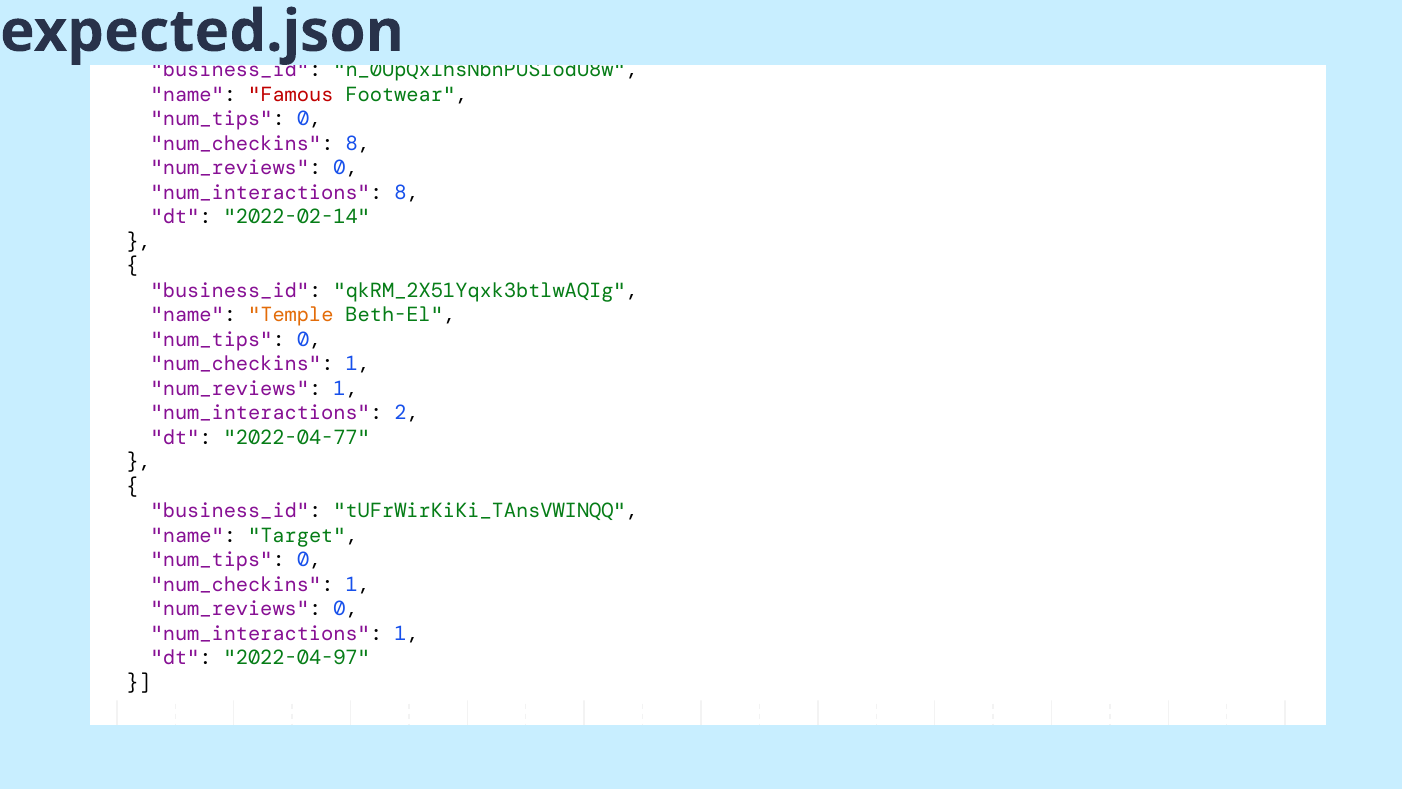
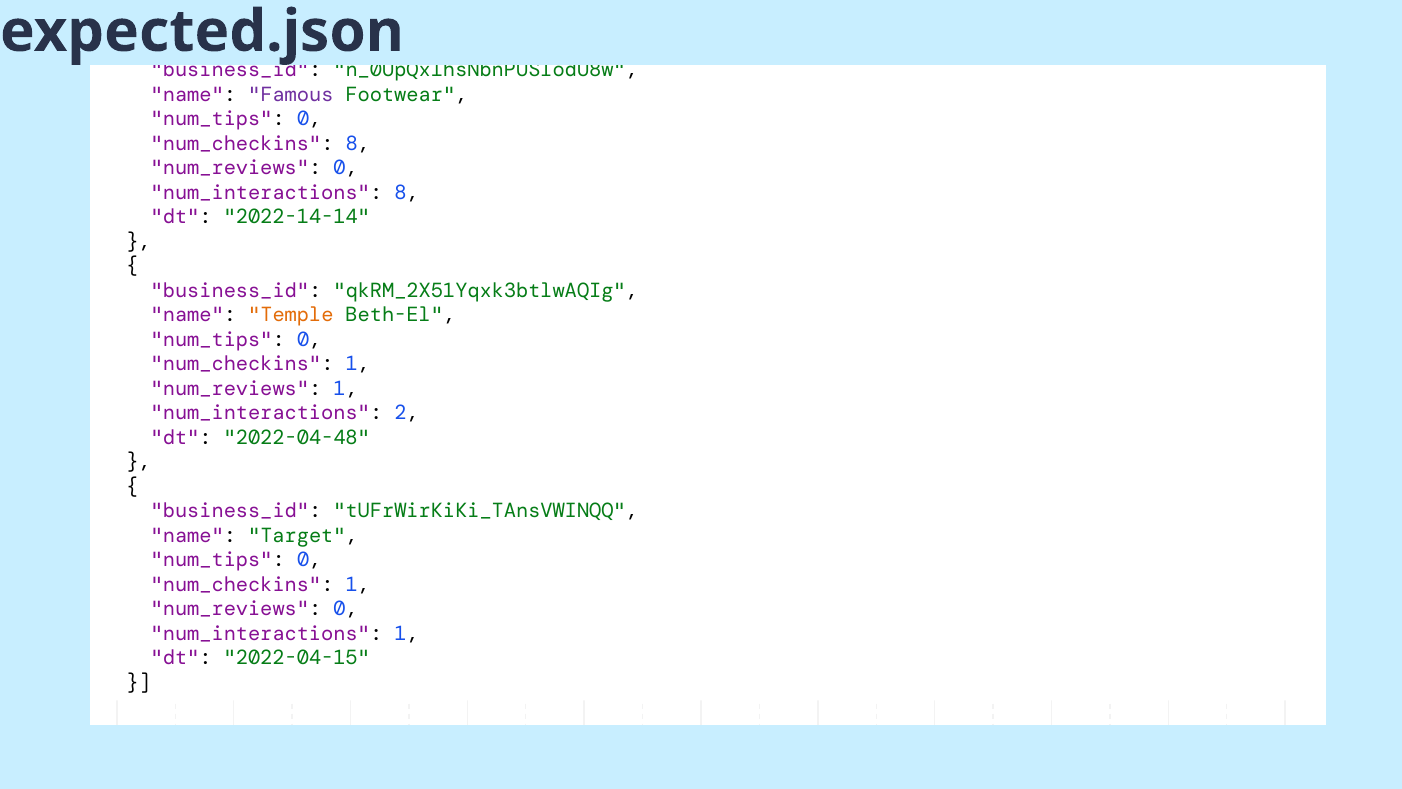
Famous colour: red -> purple (291, 94)
2022-02-14: 2022-02-14 -> 2022-14-14 (297, 217)
2022-04-77: 2022-04-77 -> 2022-04-48 (297, 437)
2022-04-97: 2022-04-97 -> 2022-04-15 (297, 658)
